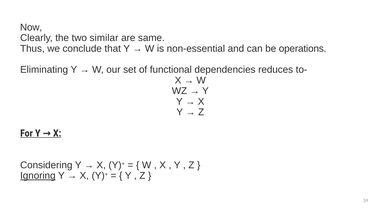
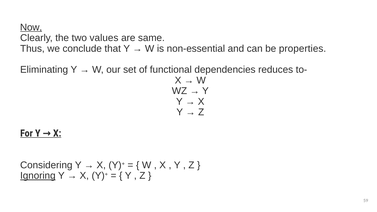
Now underline: none -> present (31, 27)
similar: similar -> values (104, 38)
operations: operations -> properties (303, 49)
